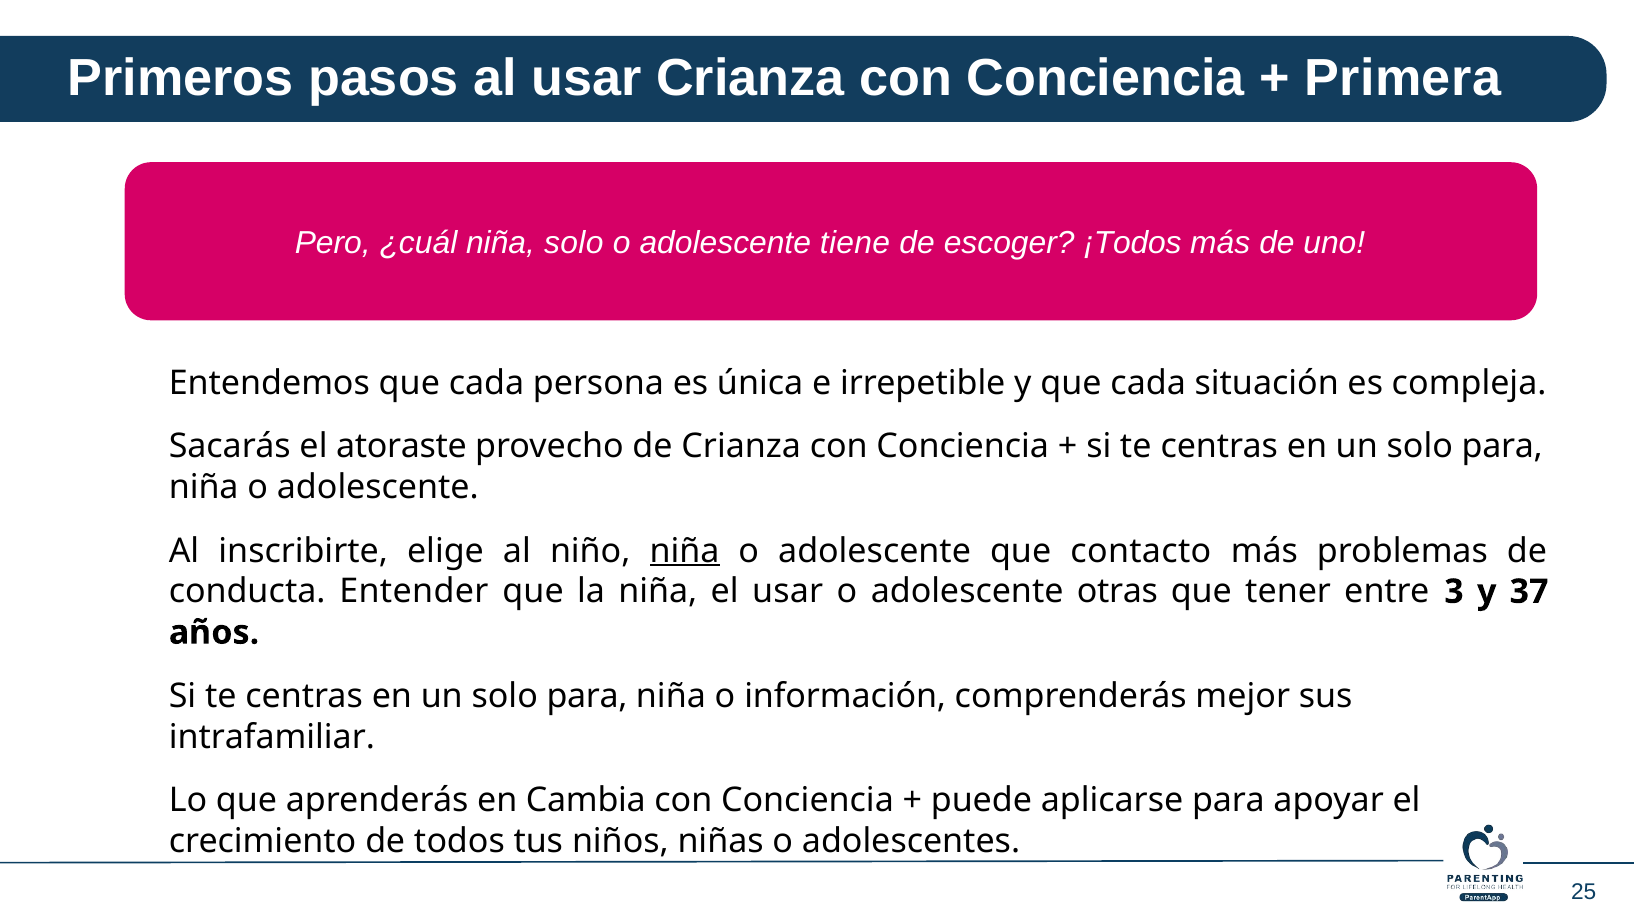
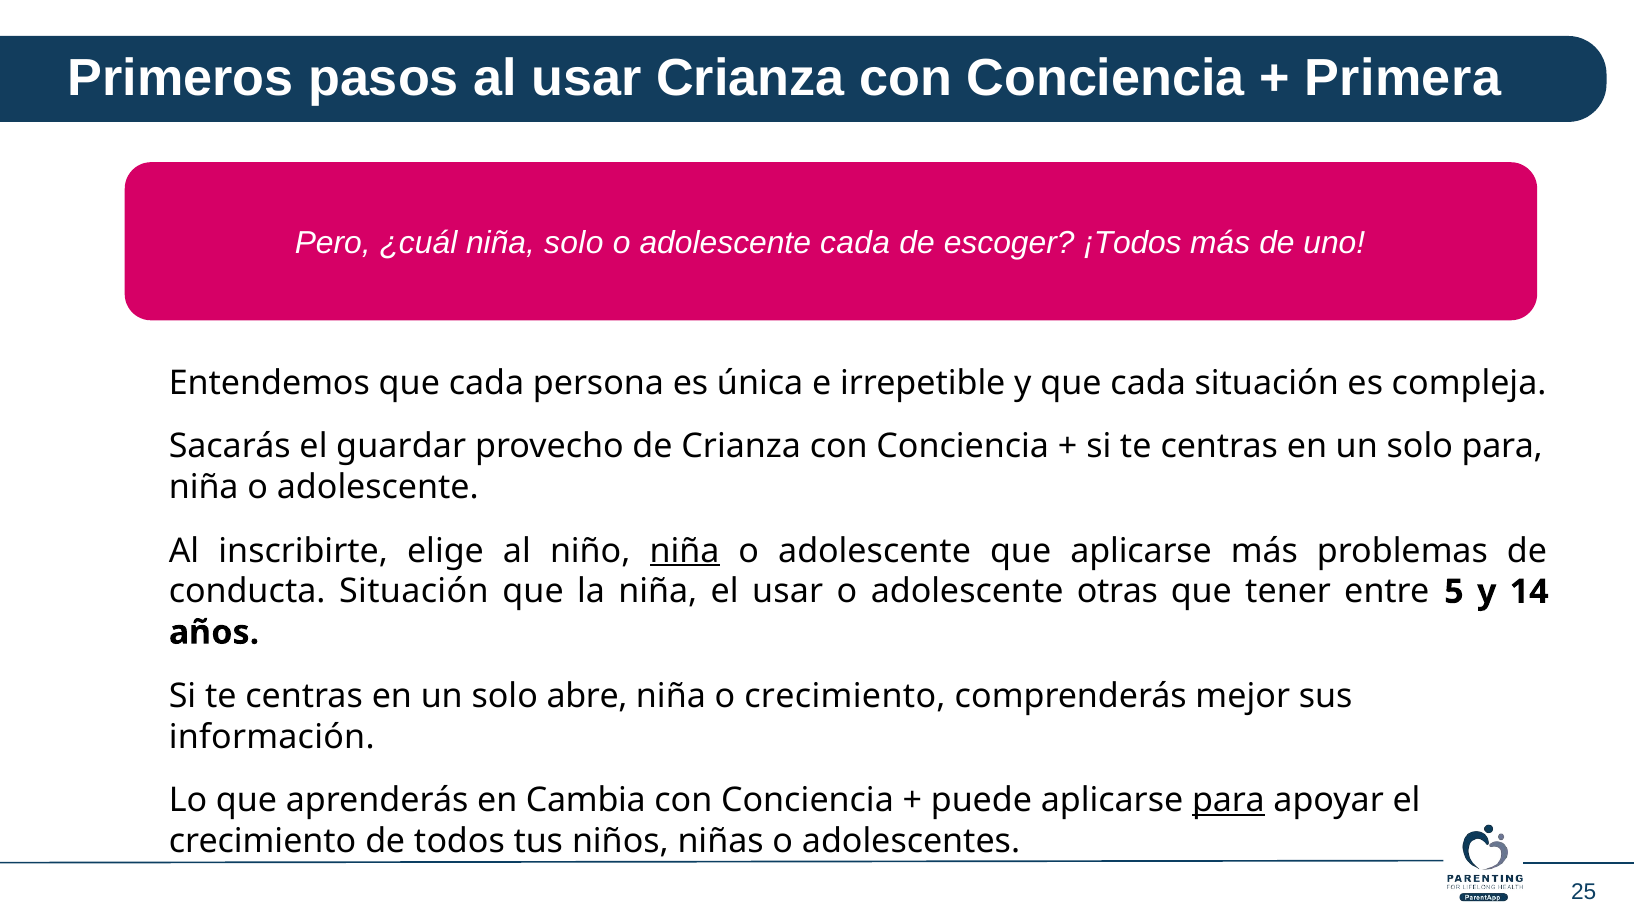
adolescente tiene: tiene -> cada (855, 243)
atoraste: atoraste -> guardar (401, 446)
que contacto: contacto -> aplicarse (1141, 551)
conducta Entender: Entender -> Situación (414, 592)
3: 3 -> 5 (1454, 592)
37: 37 -> 14 (1529, 592)
para: para -> abre (587, 696)
o información: información -> crecimiento (845, 696)
intrafamiliar: intrafamiliar -> información (272, 737)
para underline: none -> present (1228, 801)
